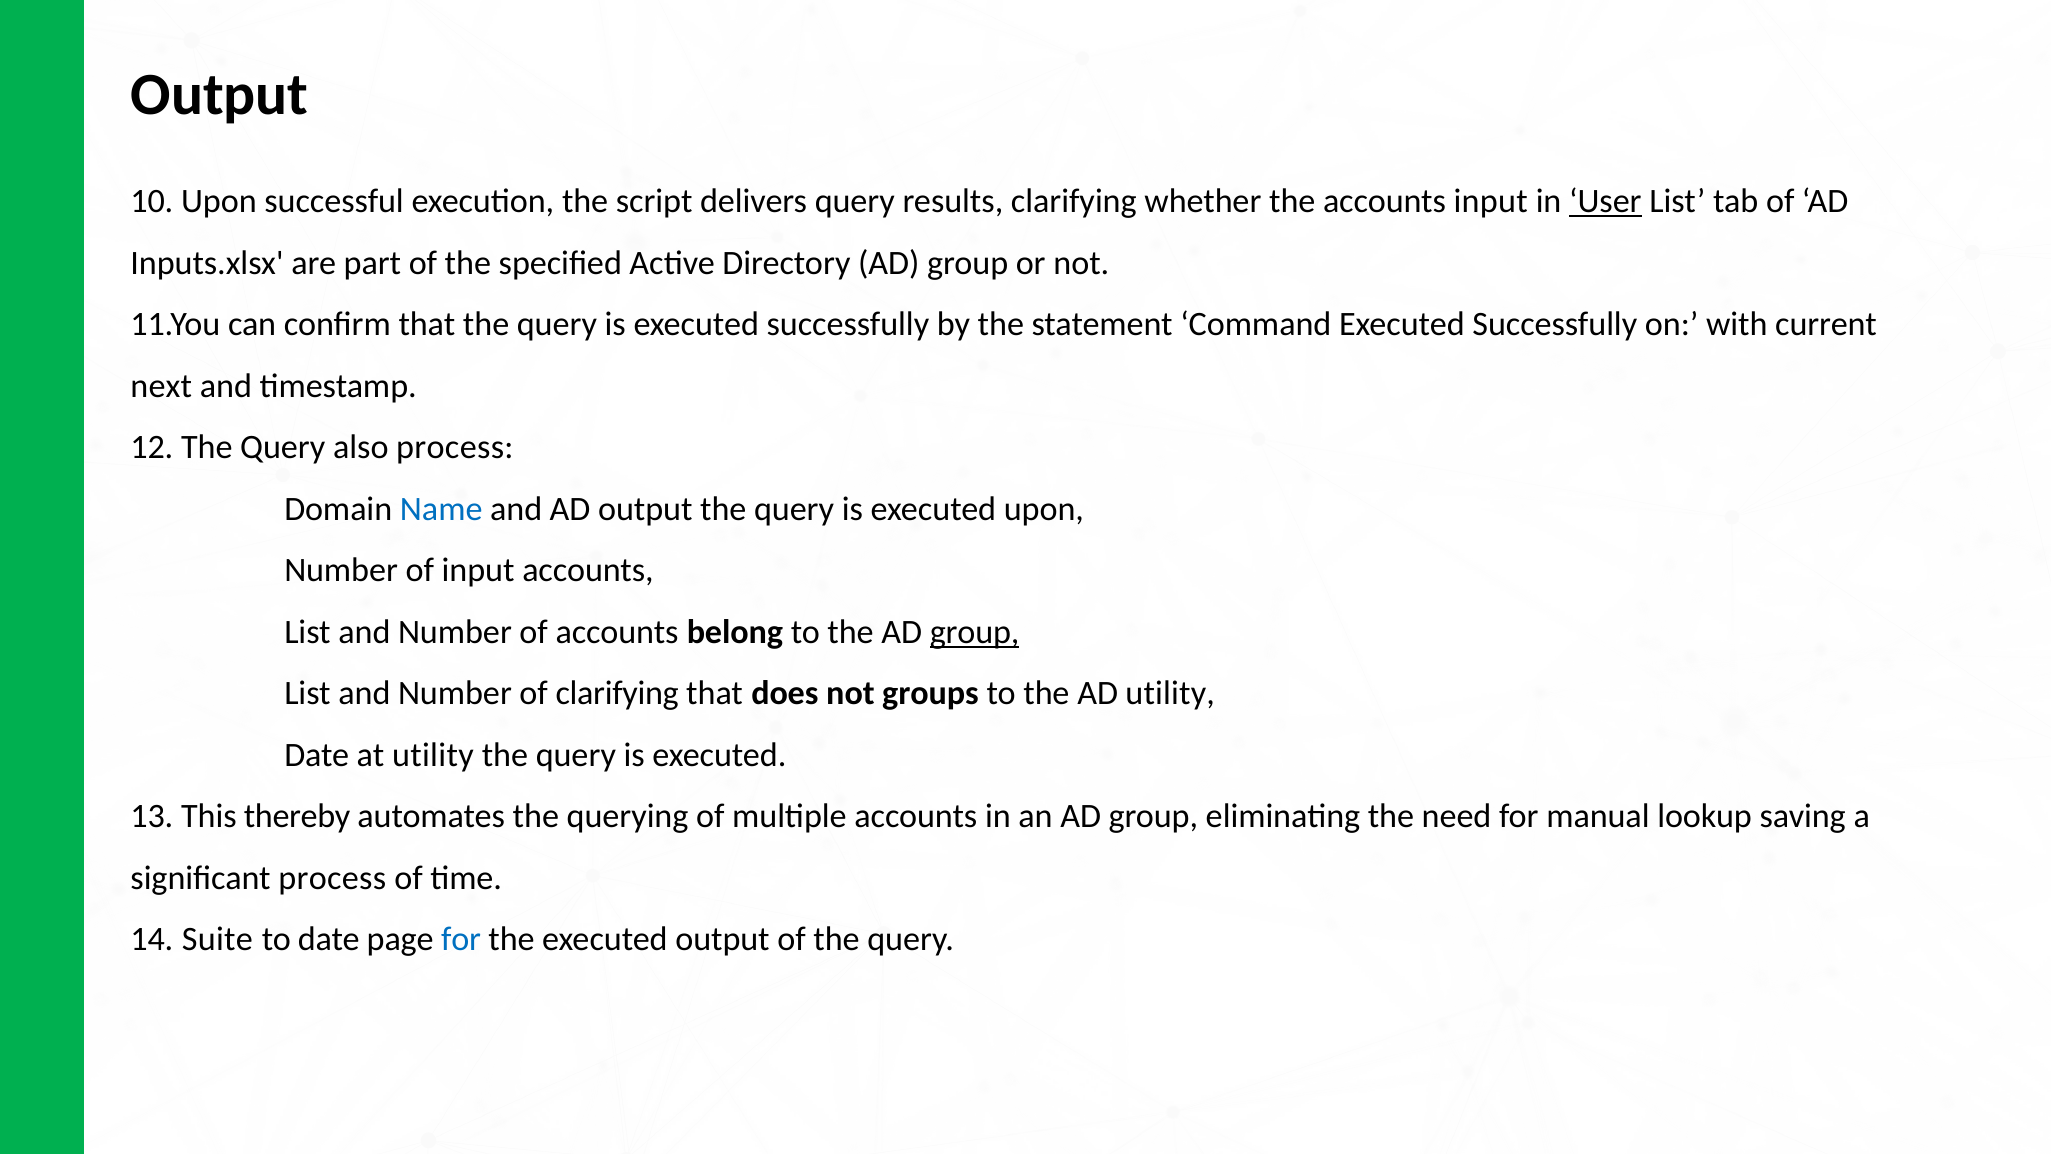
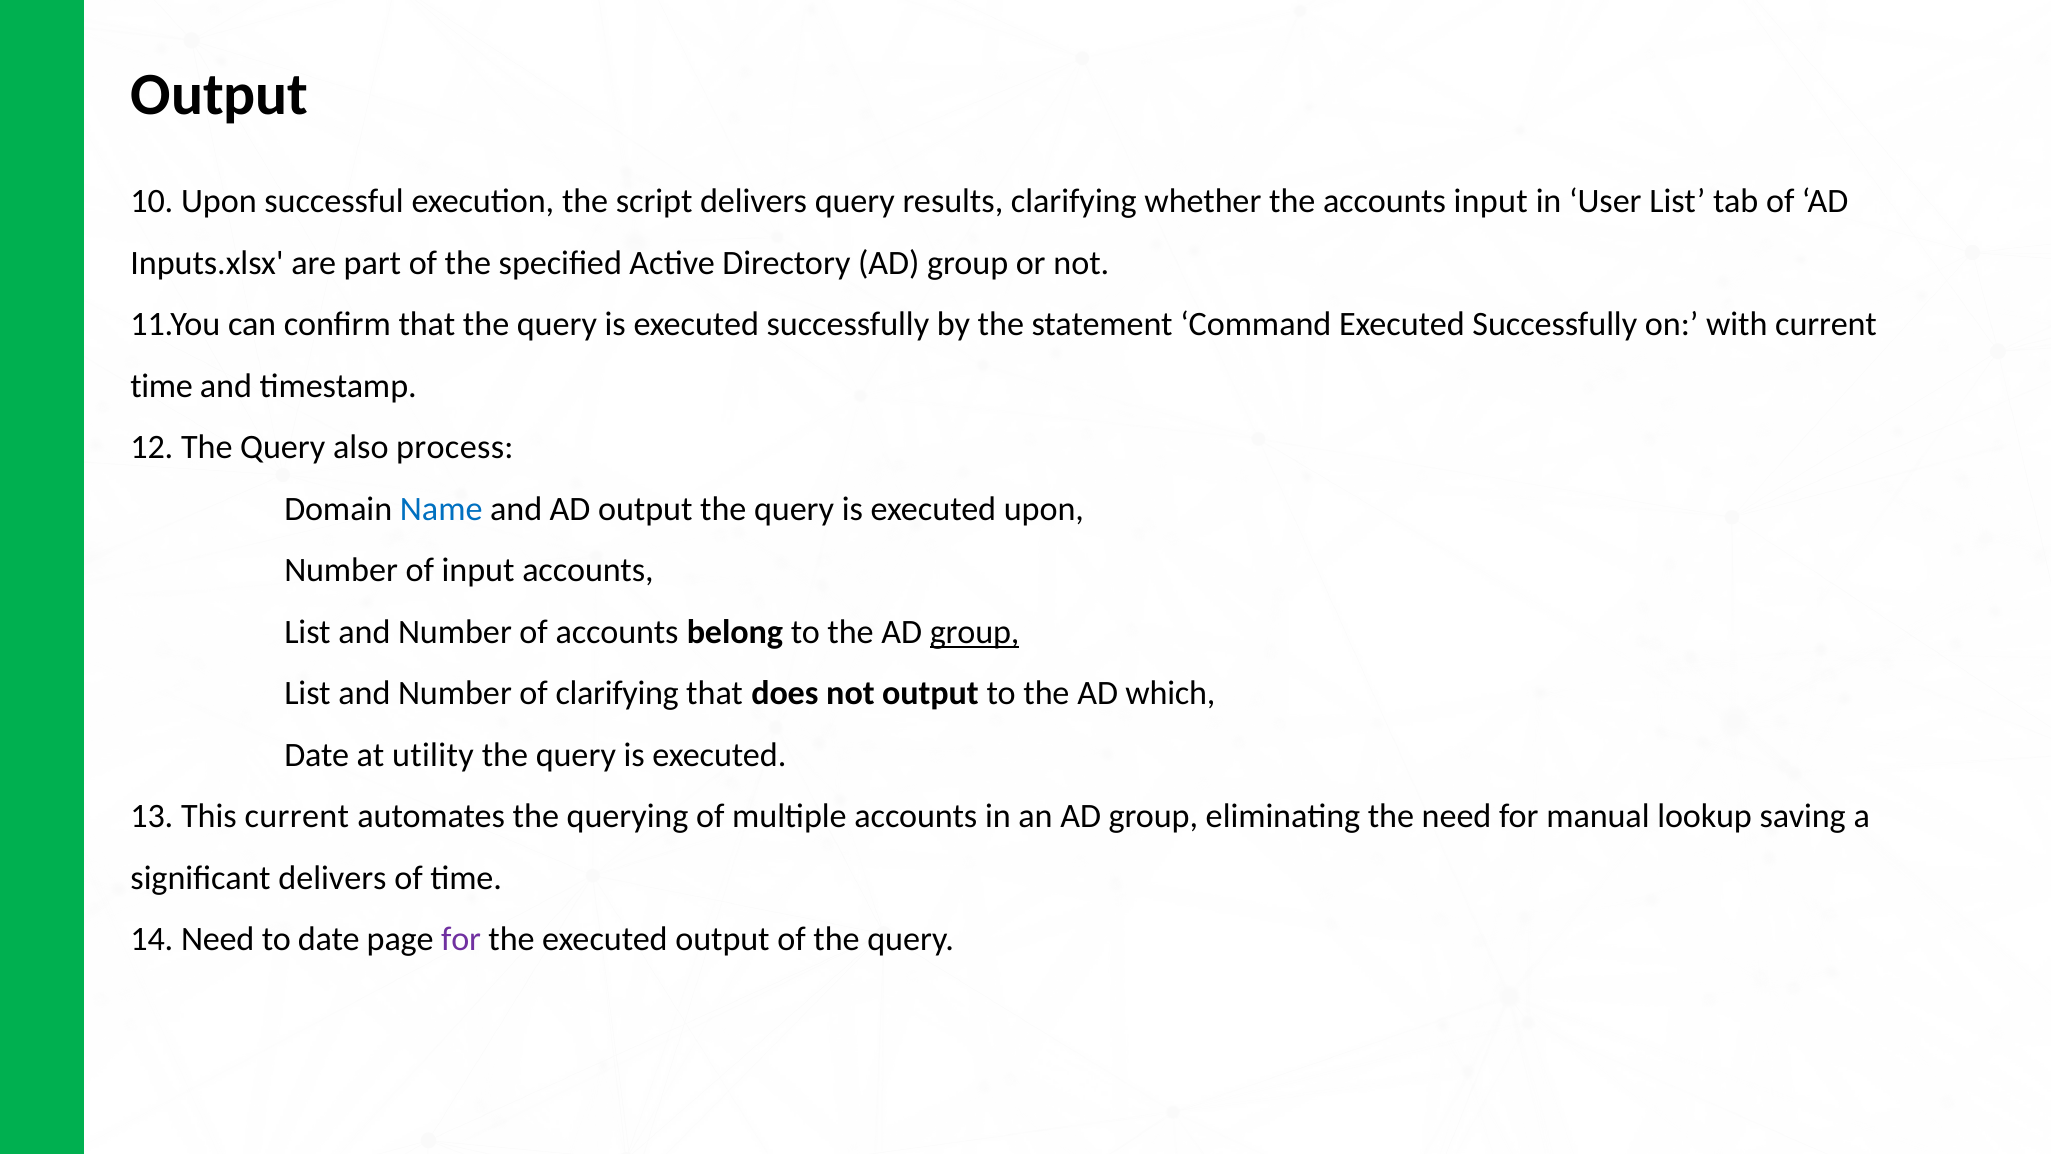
User underline: present -> none (1605, 201)
next: next -> time (162, 386)
not groups: groups -> output (930, 693)
AD utility: utility -> which (1170, 693)
This thereby: thereby -> current (297, 816)
significant process: process -> delivers (332, 878)
14 Suite: Suite -> Need (218, 939)
for colour: blue -> purple (461, 939)
